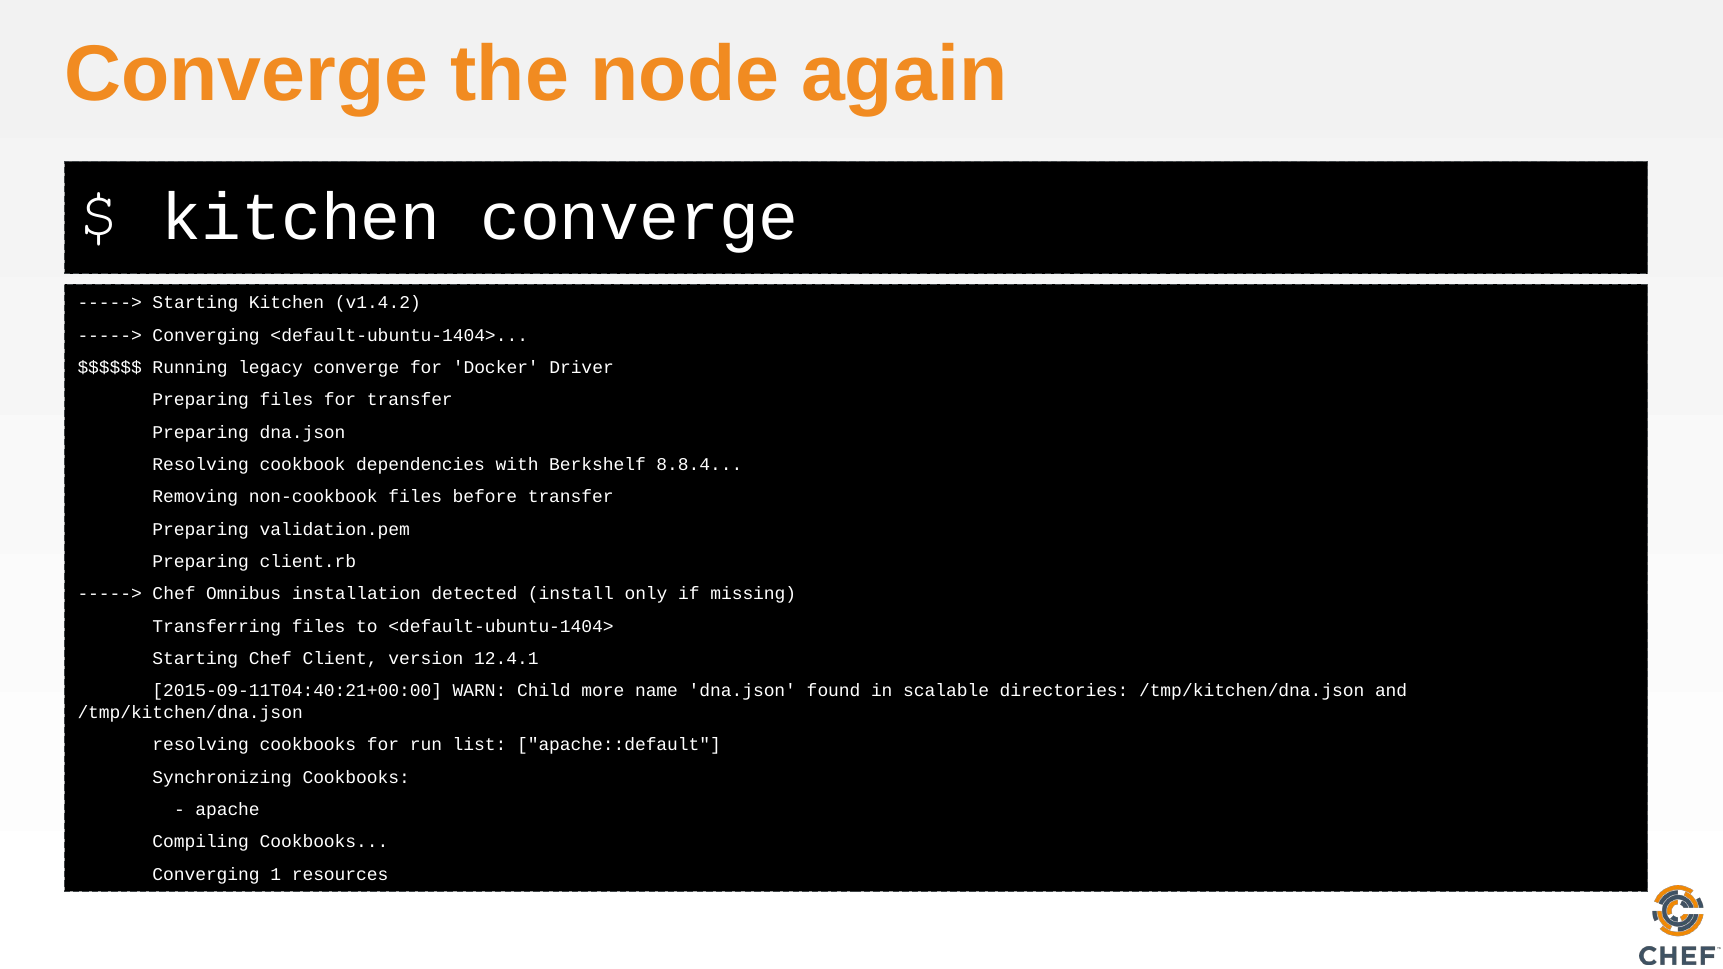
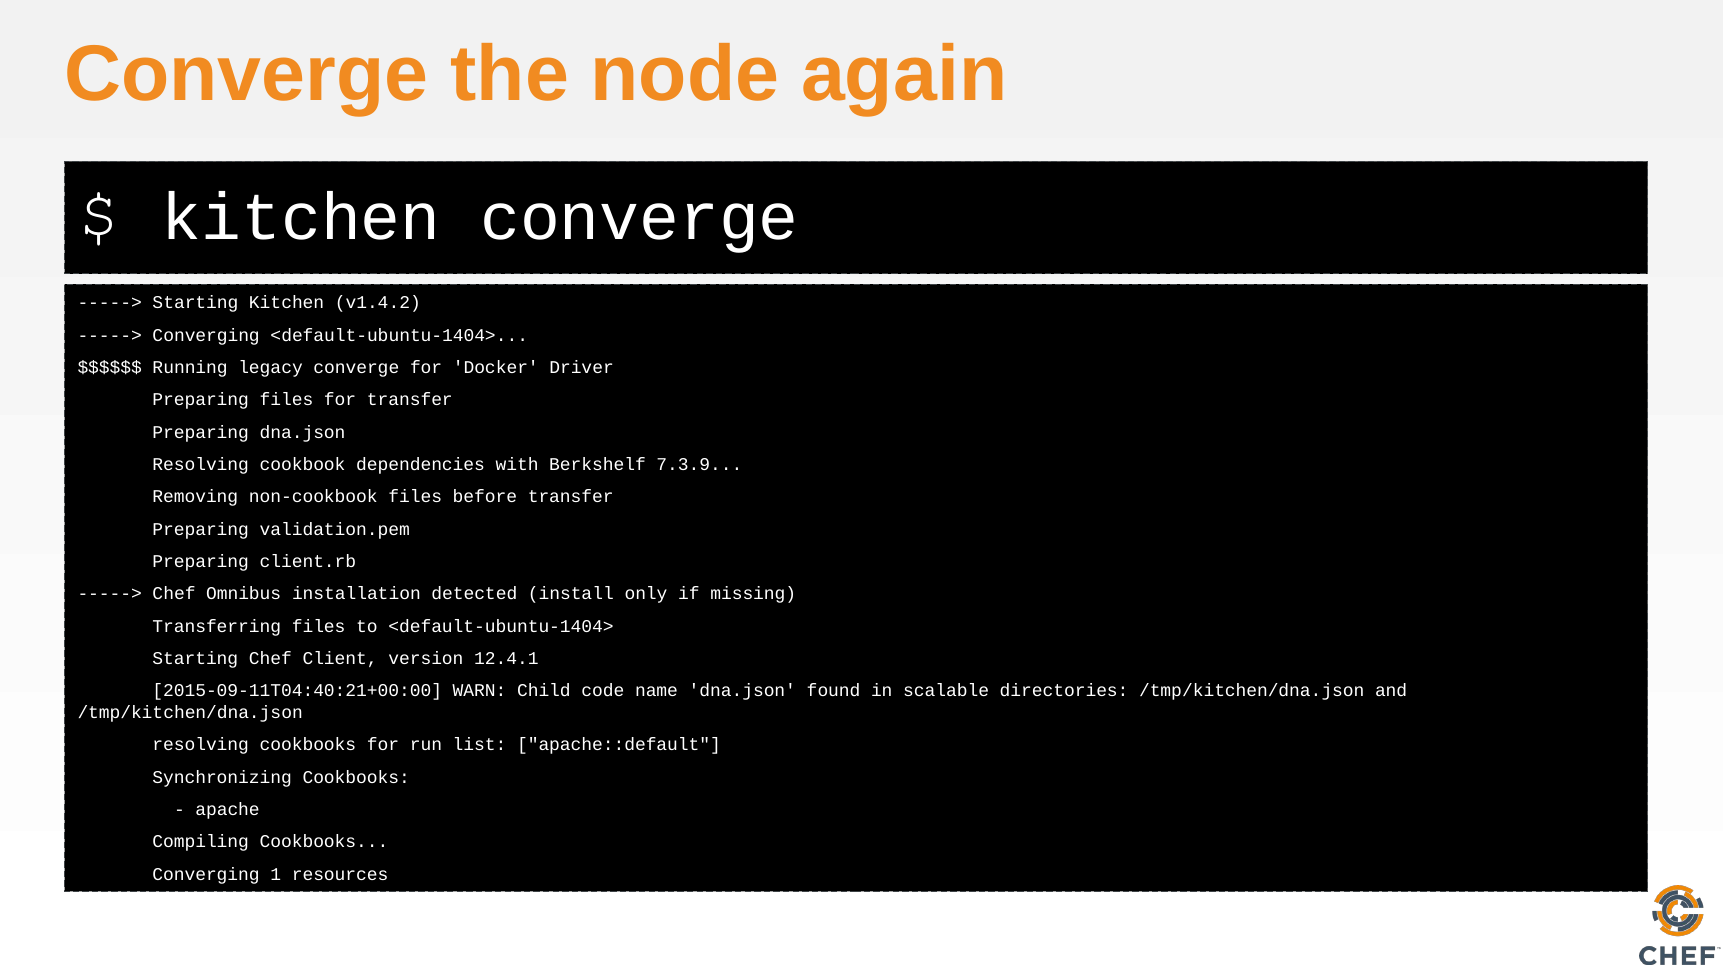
8.8.4: 8.8.4 -> 7.3.9 (699, 465)
more: more -> code (603, 691)
